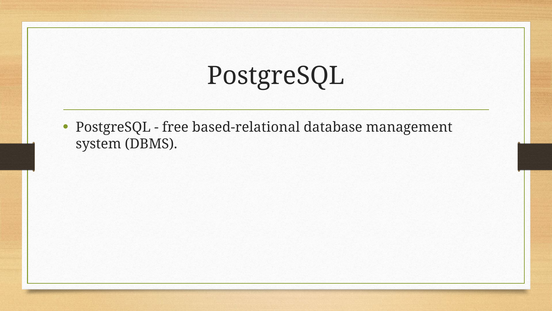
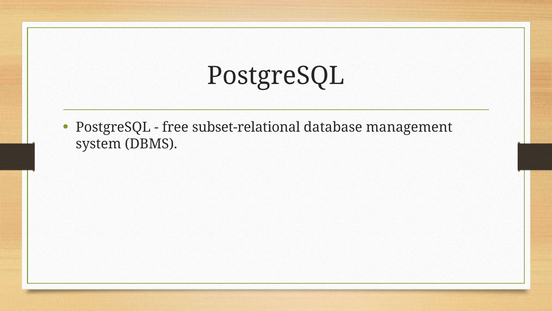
based-relational: based-relational -> subset-relational (246, 127)
